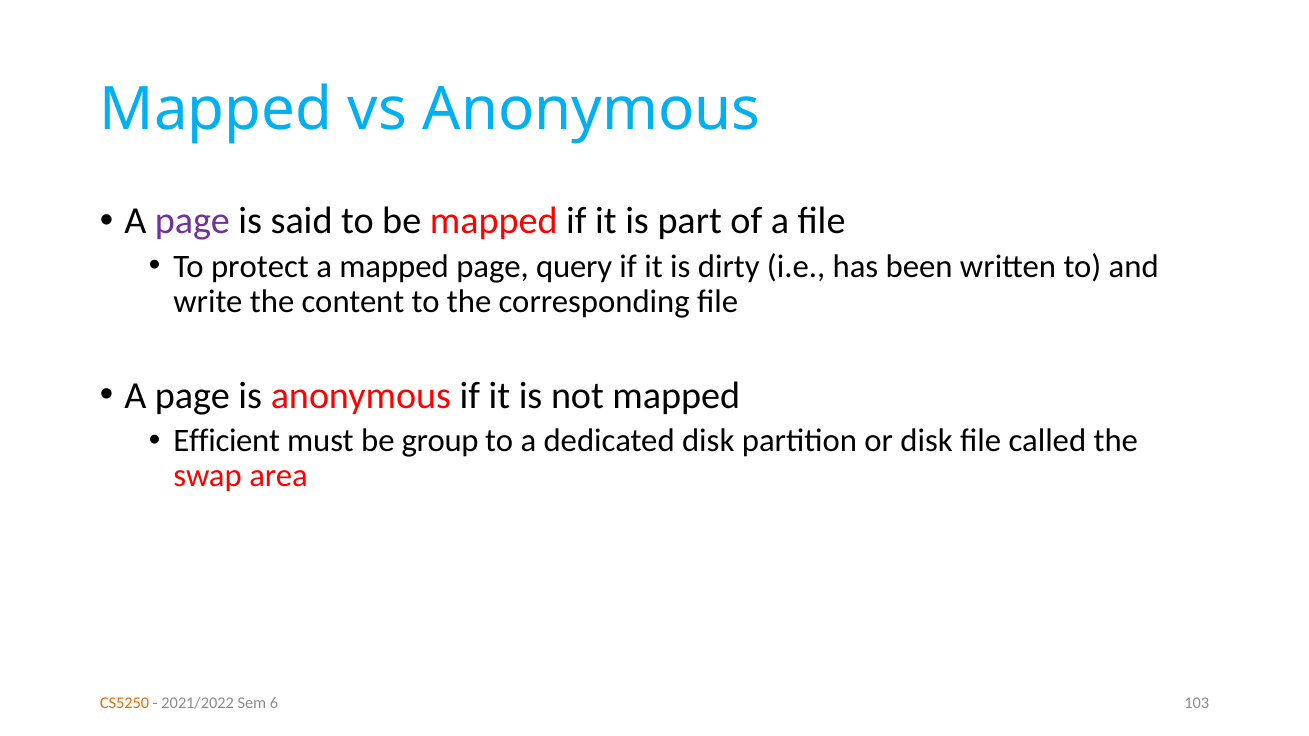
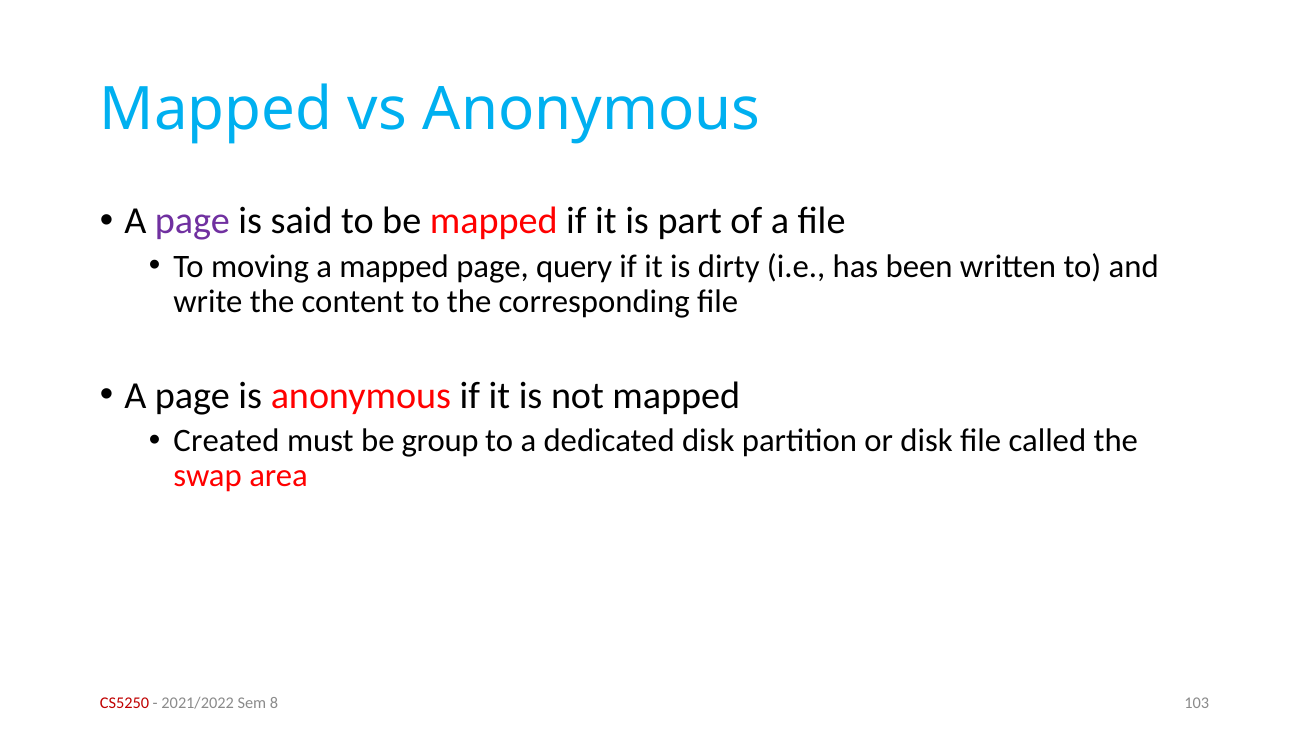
protect: protect -> moving (260, 266)
Efficient: Efficient -> Created (226, 441)
CS5250 colour: orange -> red (124, 703)
6: 6 -> 8 (274, 703)
